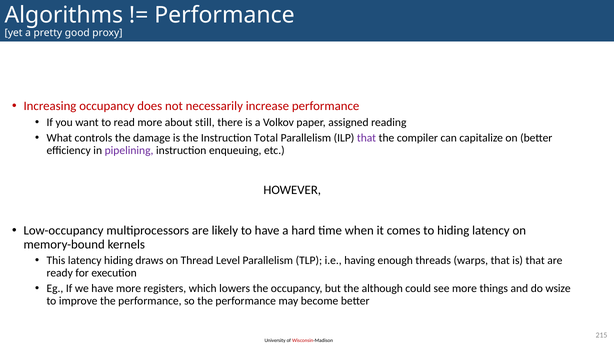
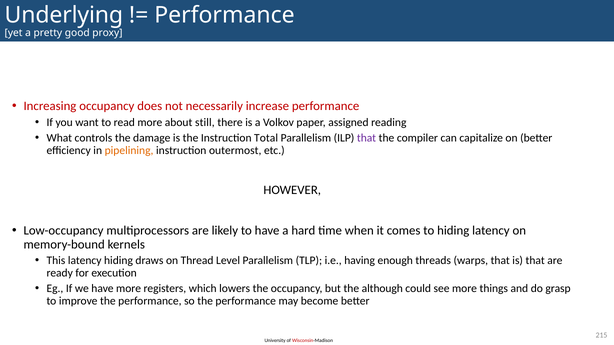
Algorithms: Algorithms -> Underlying (64, 15)
pipelining colour: purple -> orange (129, 151)
enqueuing: enqueuing -> outermost (235, 151)
wsize: wsize -> grasp (558, 289)
